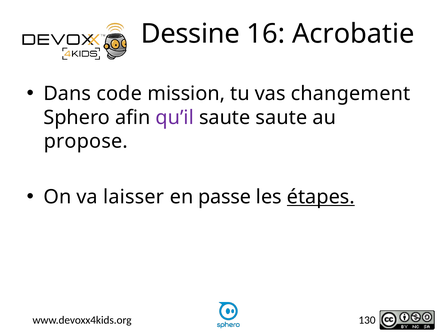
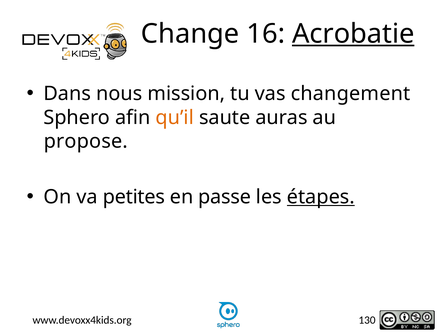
Dessine: Dessine -> Change (190, 34)
Acrobatie underline: none -> present (353, 34)
code: code -> nous (119, 94)
qu’il colour: purple -> orange (175, 118)
saute saute: saute -> auras (282, 118)
laisser: laisser -> petites (134, 197)
